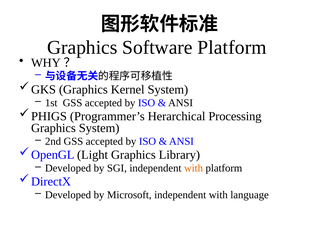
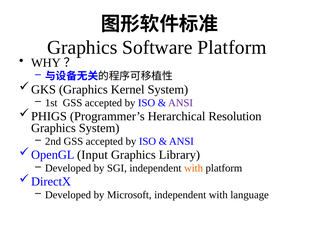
ANSI colour: black -> purple (181, 103)
Processing: Processing -> Resolution (235, 116)
Light: Light -> Input (92, 155)
